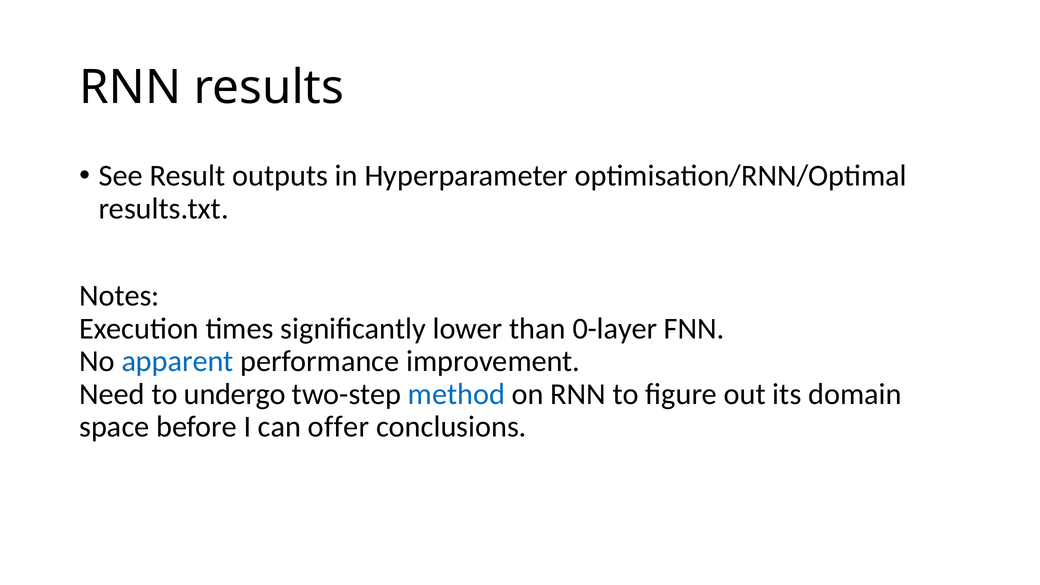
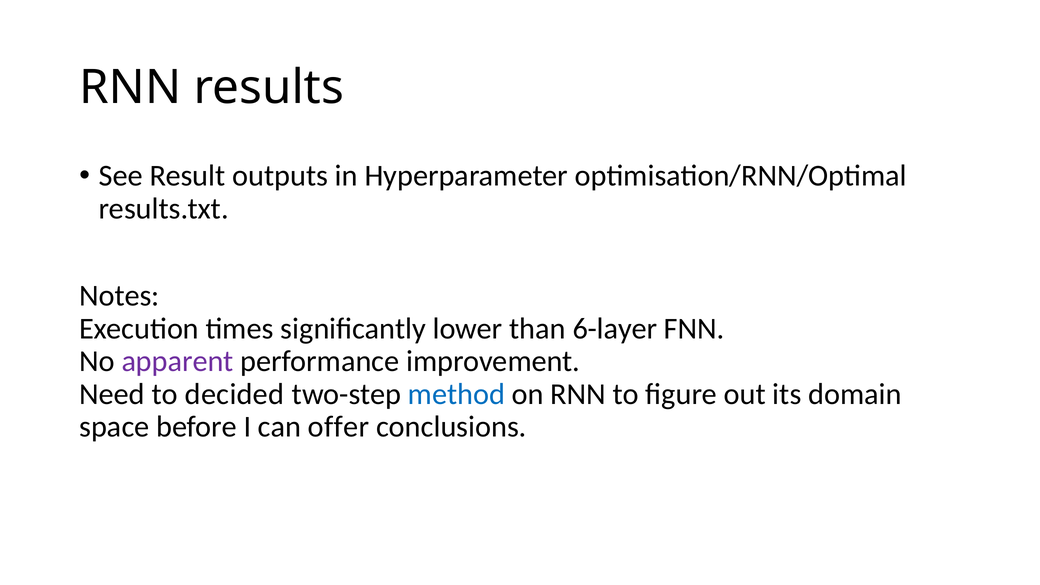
0-layer: 0-layer -> 6-layer (615, 329)
apparent colour: blue -> purple (178, 361)
undergo: undergo -> decided (235, 394)
